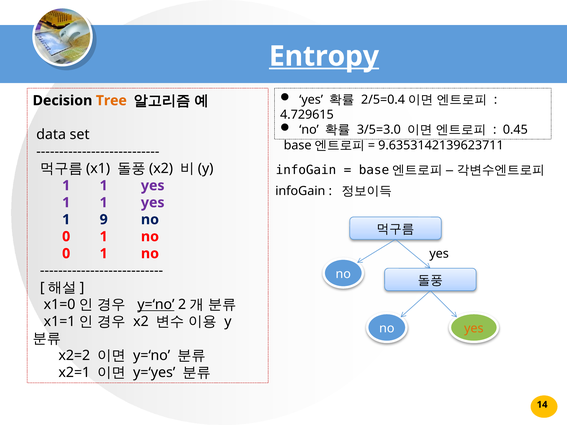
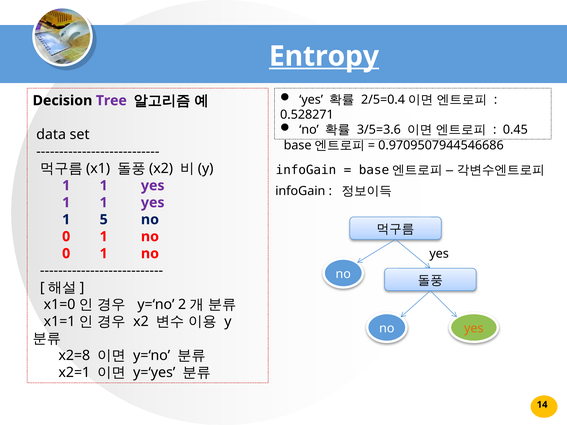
Tree colour: orange -> purple (111, 101)
4.729615: 4.729615 -> 0.528271 (307, 115)
3/5=3.0: 3/5=3.0 -> 3/5=3.6 (379, 130)
9.6353142139623711: 9.6353142139623711 -> 0.9709507944546686 (441, 146)
9: 9 -> 5 (104, 220)
y=‘no underline: present -> none (156, 305)
x2=2: x2=2 -> x2=8 (74, 356)
